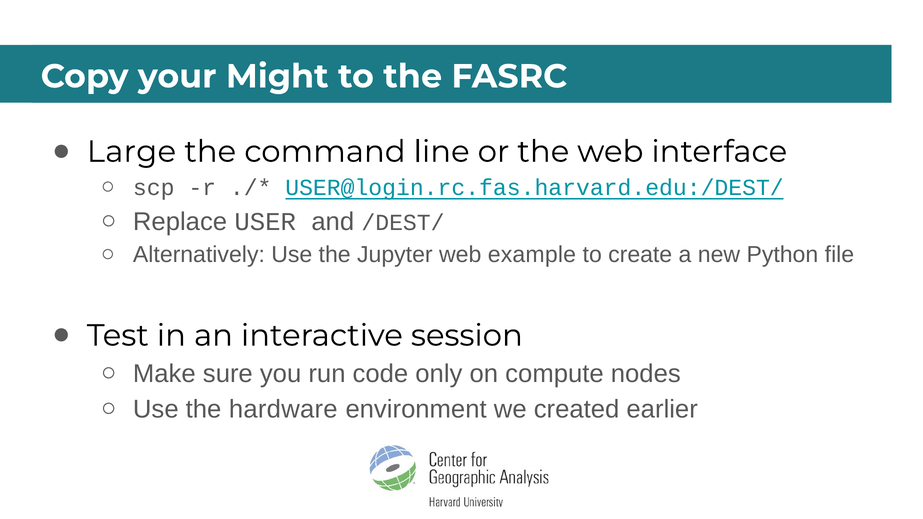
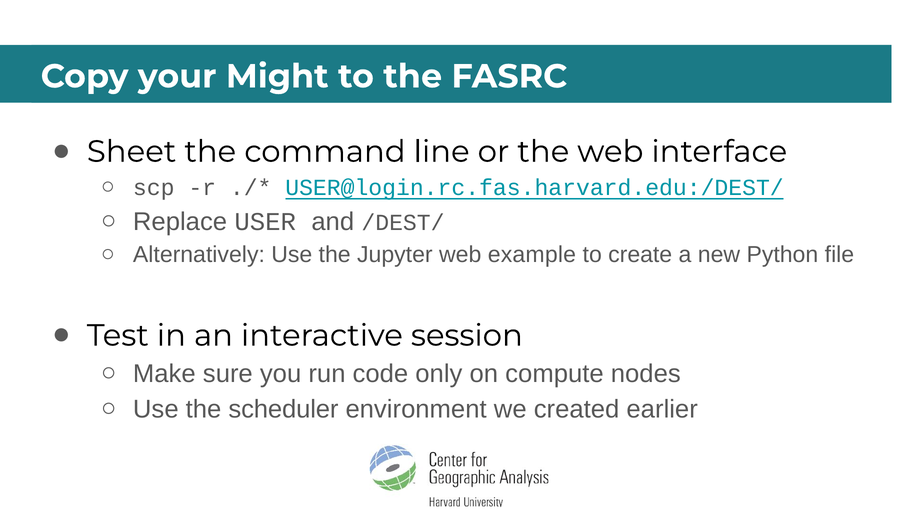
Large: Large -> Sheet (132, 152)
hardware: hardware -> scheduler (283, 409)
